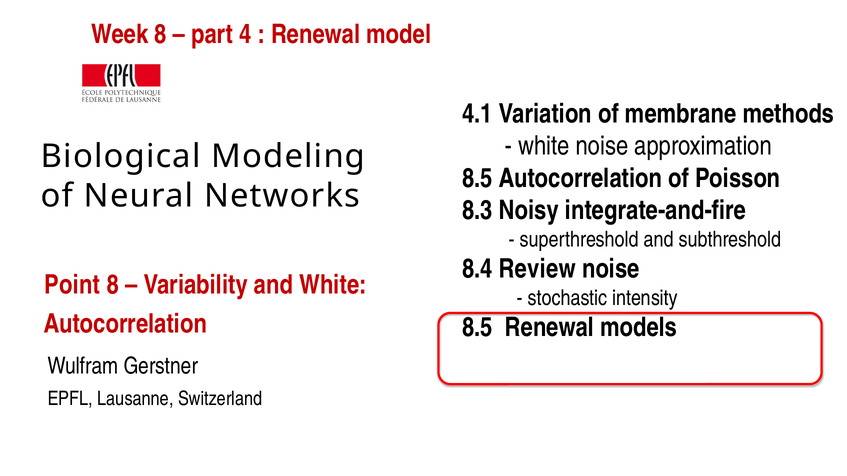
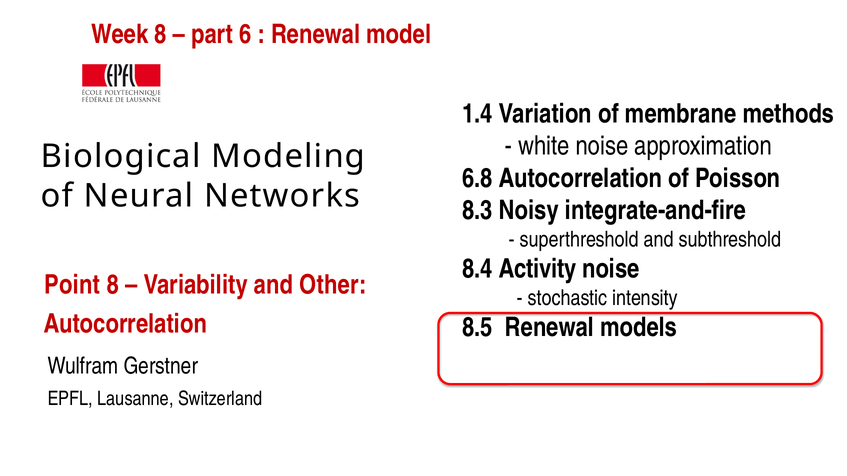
4: 4 -> 6 (245, 34)
4.1: 4.1 -> 1.4 (477, 114)
8.5: 8.5 -> 6.8 (477, 178)
Review: Review -> Activity (537, 269)
and White: White -> Other (333, 285)
